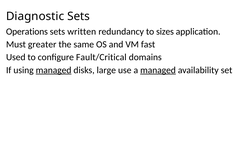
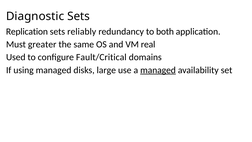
Operations: Operations -> Replication (27, 31)
written: written -> reliably (82, 31)
sizes: sizes -> both (165, 31)
fast: fast -> real (148, 44)
managed underline: present -> none (54, 70)
